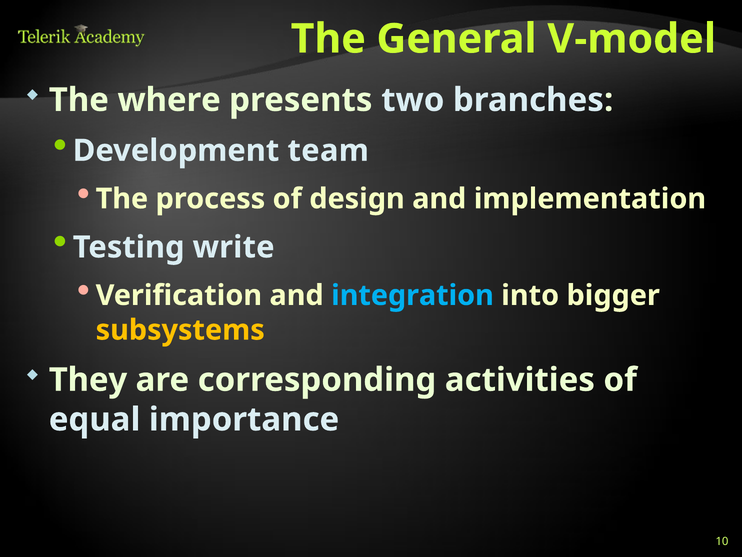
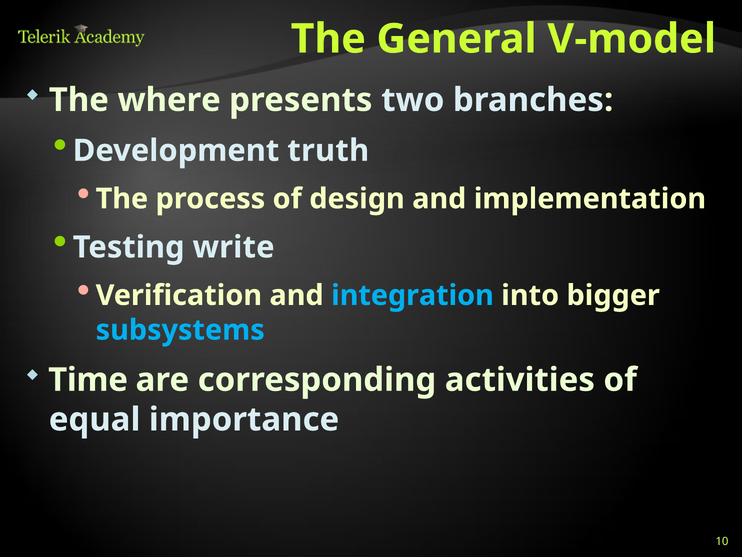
team: team -> truth (328, 151)
subsystems colour: yellow -> light blue (180, 330)
They: They -> Time (88, 380)
